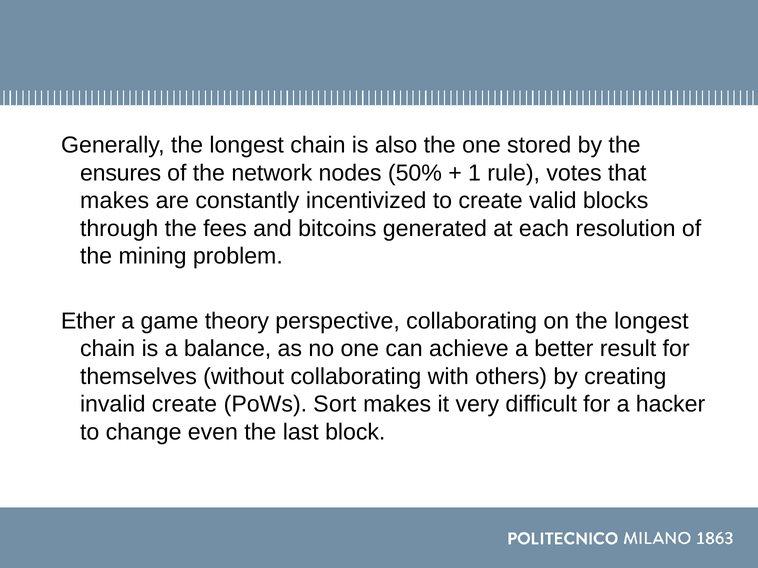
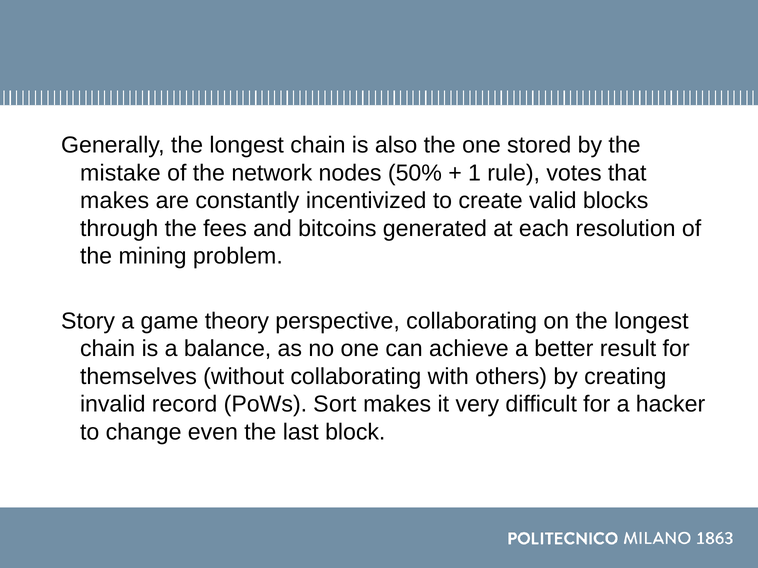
ensures: ensures -> mistake (120, 173)
Ether: Ether -> Story (88, 321)
invalid create: create -> record (185, 405)
